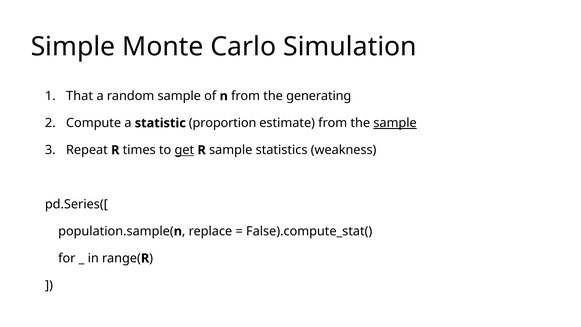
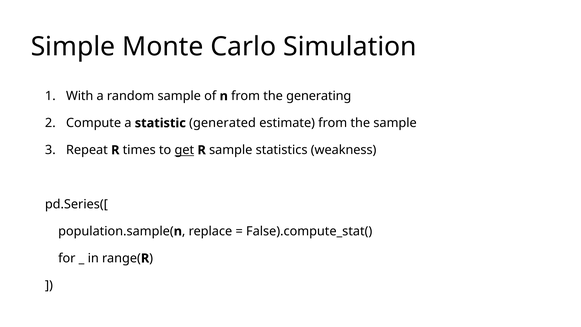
That: That -> With (80, 96)
proportion: proportion -> generated (223, 123)
sample underline: present -> none (395, 123)
